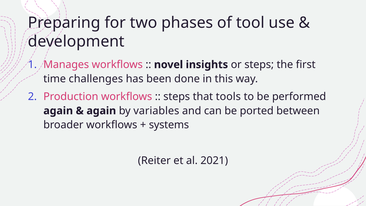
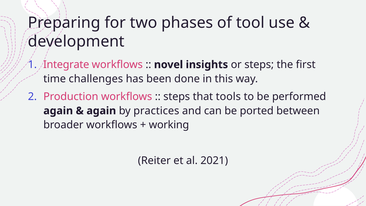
Manages: Manages -> Integrate (66, 65)
variables: variables -> practices (156, 111)
systems: systems -> working (169, 125)
